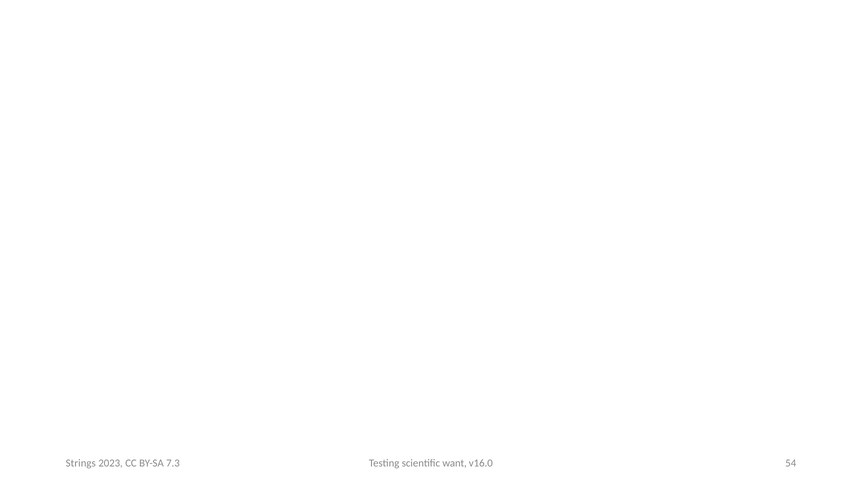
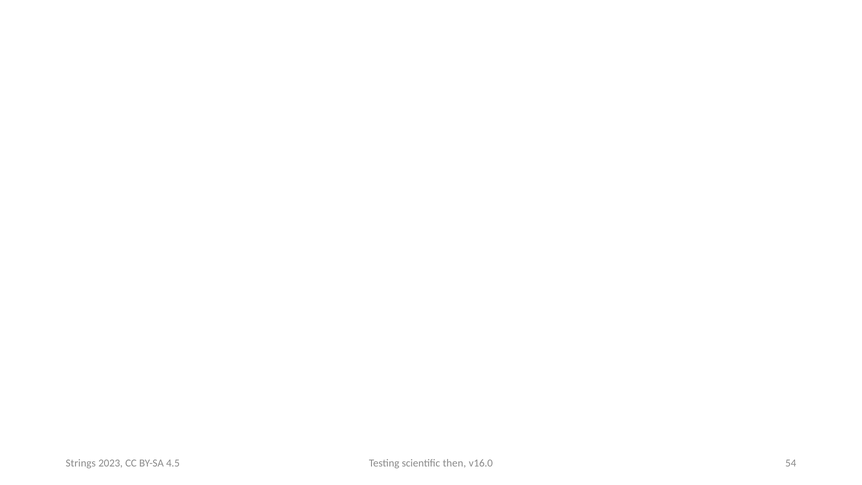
want: want -> then (454, 463)
7.3: 7.3 -> 4.5 (173, 463)
